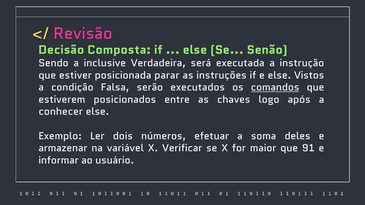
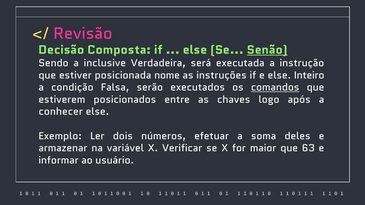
Senão underline: none -> present (267, 50)
parar: parar -> nome (167, 75)
Vistos: Vistos -> Inteiro (309, 75)
91: 91 -> 63 (308, 148)
